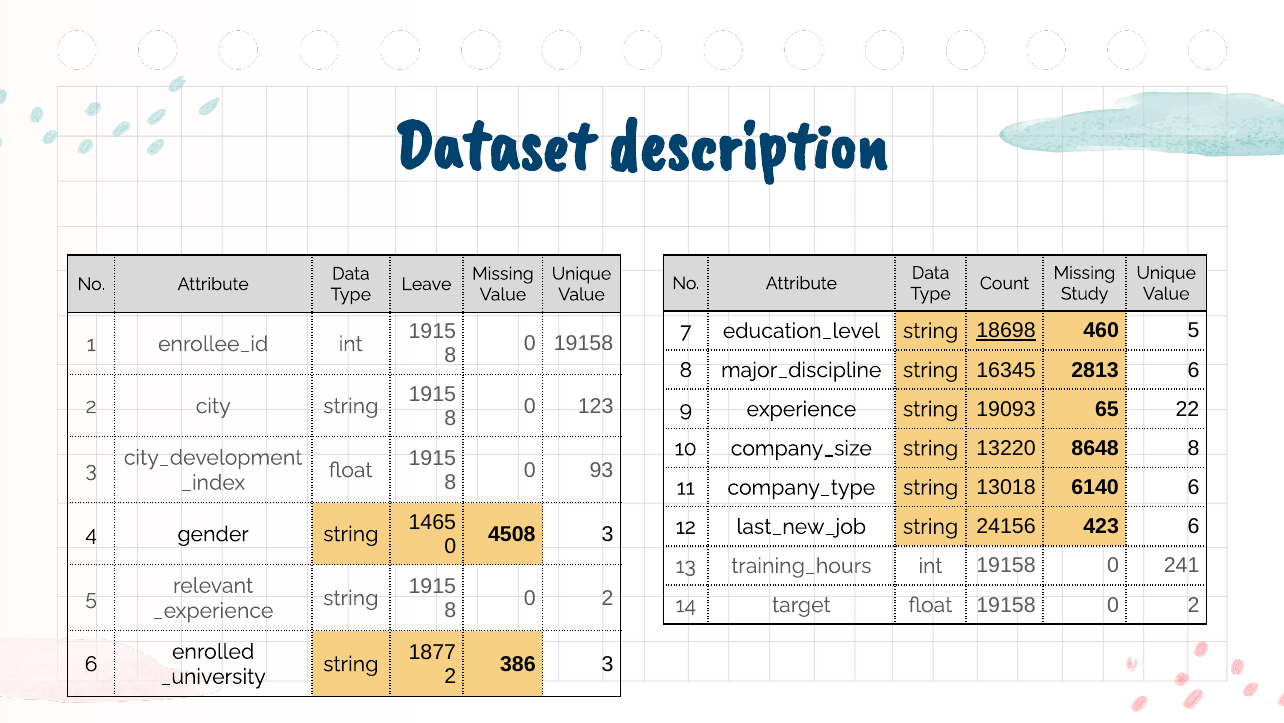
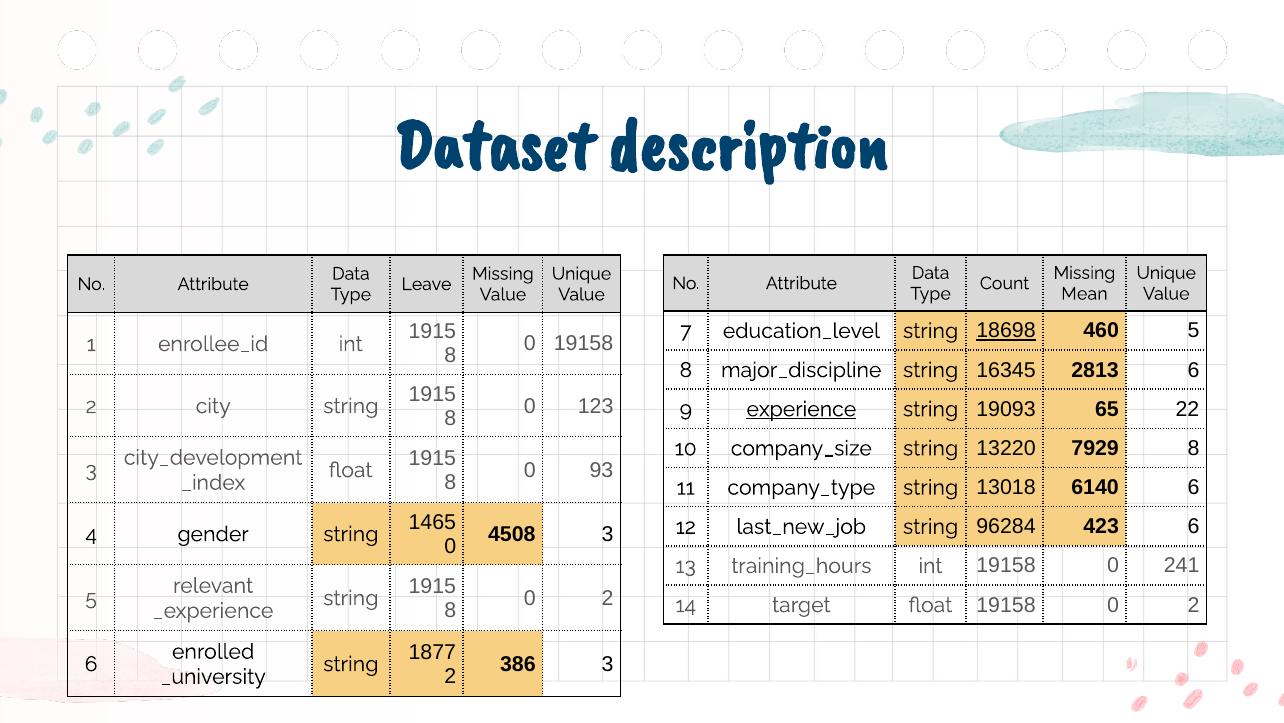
Study: Study -> Mean (1084, 293)
experience underline: none -> present (801, 409)
8648: 8648 -> 7929 (1095, 448)
24156: 24156 -> 96284 (1006, 526)
